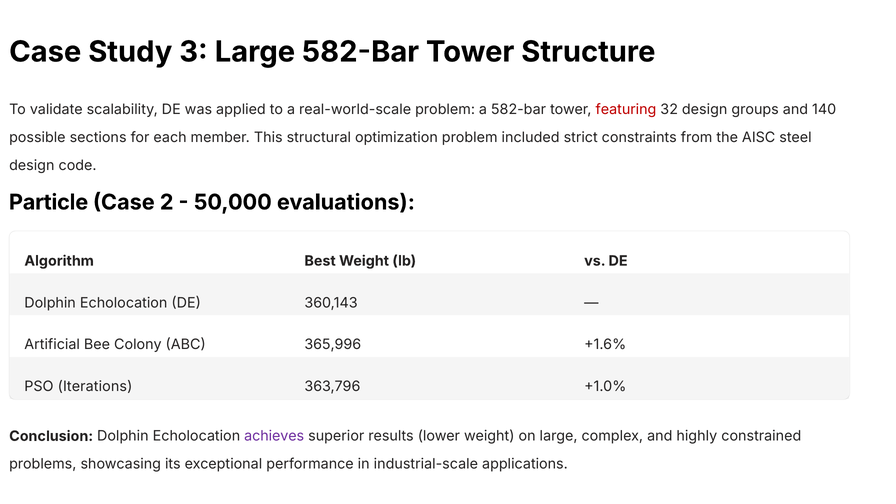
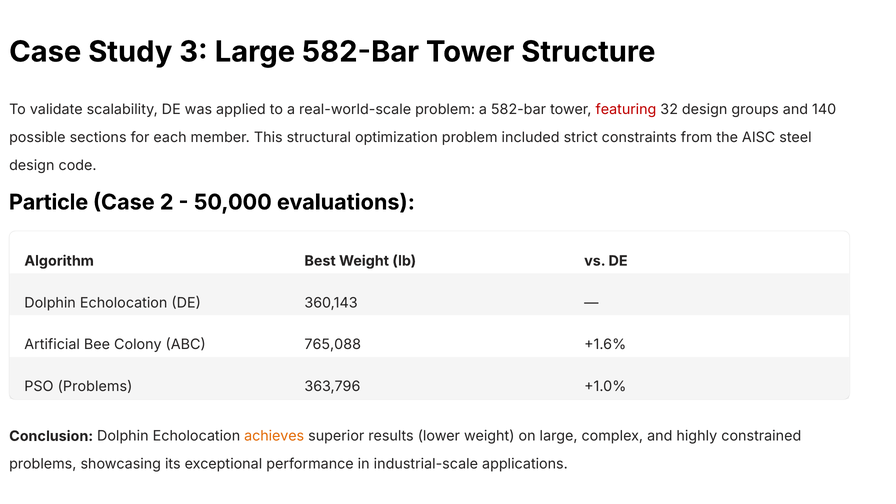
365,996: 365,996 -> 765,088 (333, 345)
PSO Iterations: Iterations -> Problems (95, 387)
achieves colour: purple -> orange (274, 436)
